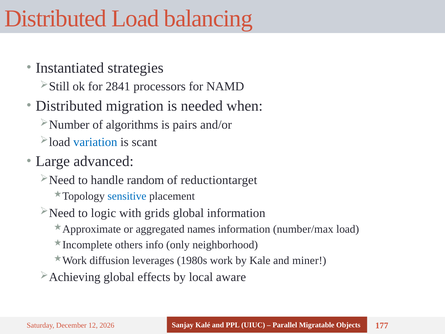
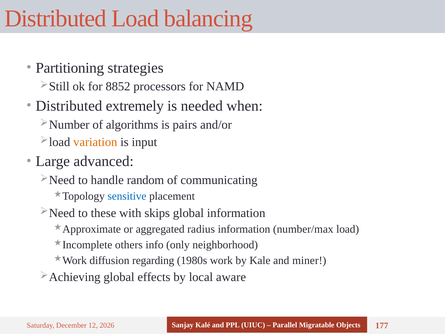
Instantiated: Instantiated -> Partitioning (70, 68)
2841: 2841 -> 8852 (118, 86)
migration: migration -> extremely (135, 106)
variation colour: blue -> orange (95, 142)
scant: scant -> input (144, 142)
reductiontarget: reductiontarget -> communicating (219, 180)
logic: logic -> these (104, 213)
grids: grids -> skips (157, 213)
names: names -> radius (201, 229)
leverages: leverages -> regarding (153, 260)
